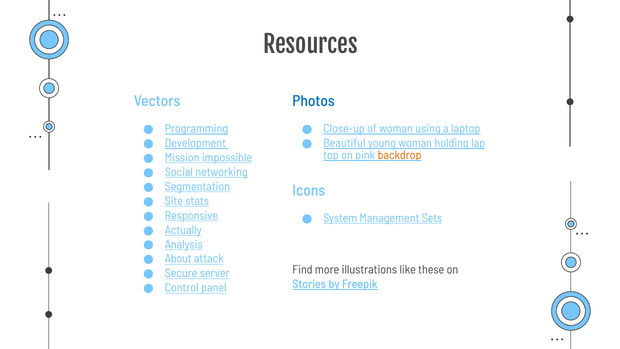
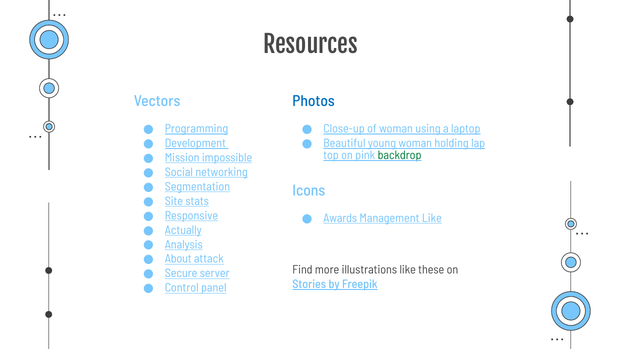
backdrop colour: orange -> green (400, 155)
System: System -> Awards (340, 218)
Management Sets: Sets -> Like (432, 218)
